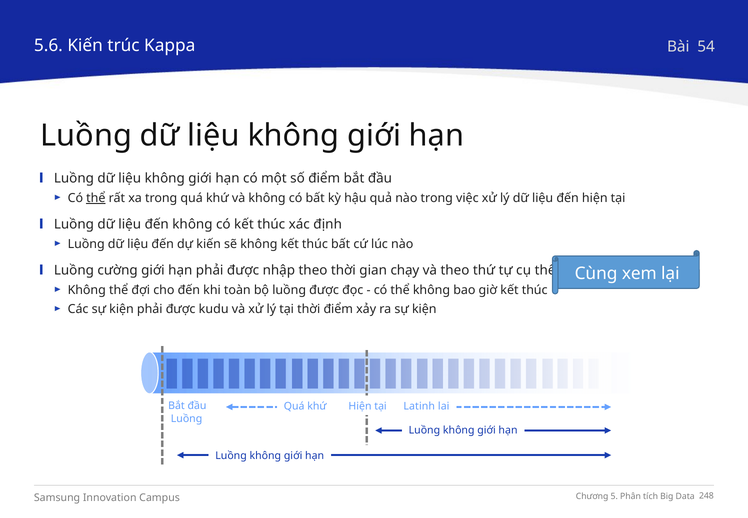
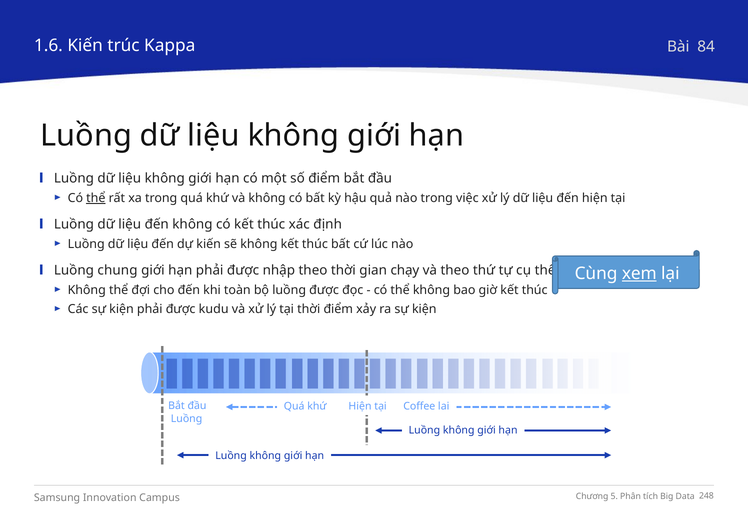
5.6: 5.6 -> 1.6 (48, 45)
54: 54 -> 84 (706, 47)
cường: cường -> chung (117, 270)
xem underline: none -> present (639, 273)
Latinh: Latinh -> Coffee (419, 406)
